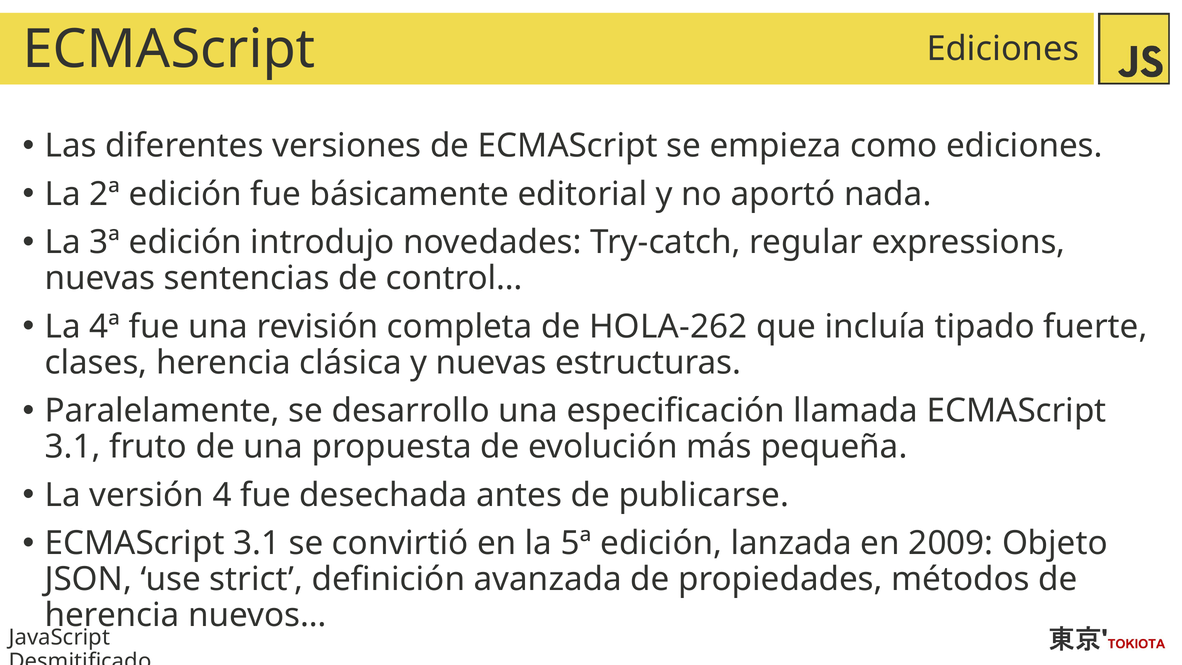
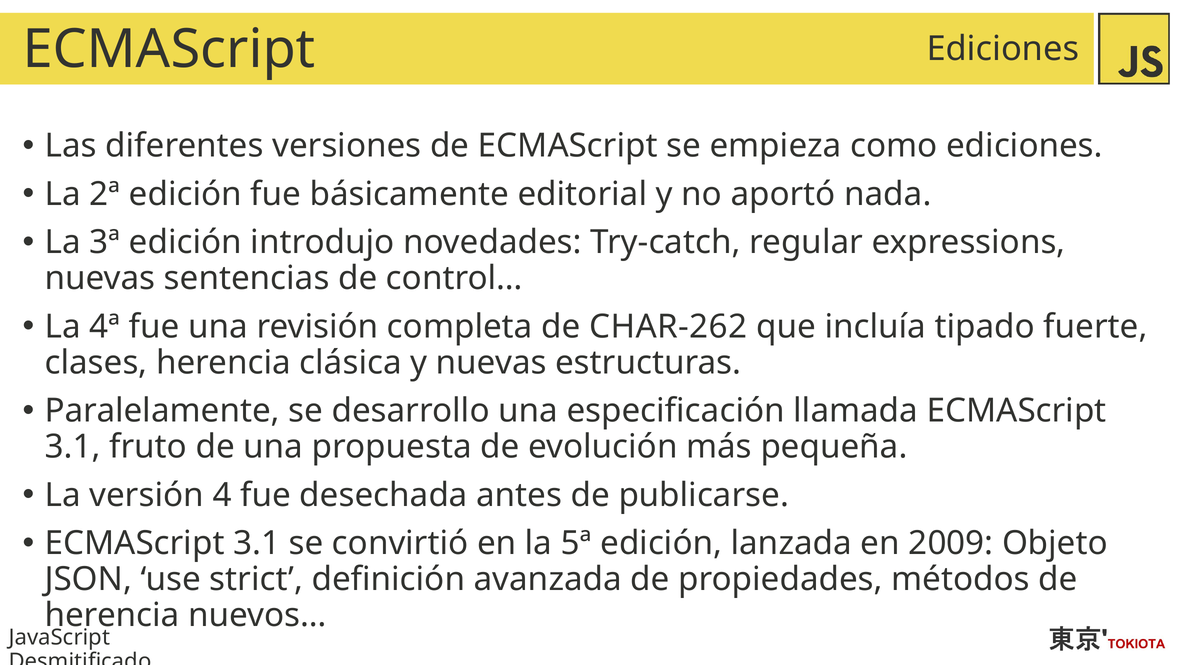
HOLA-262: HOLA-262 -> CHAR-262 (668, 327)
